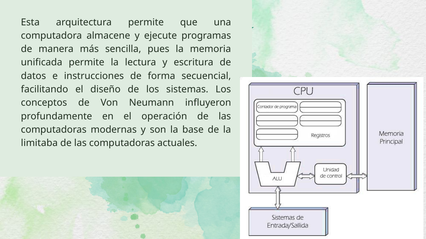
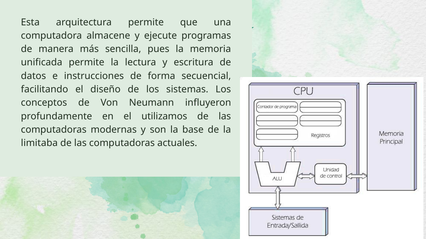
operación: operación -> utilizamos (164, 117)
